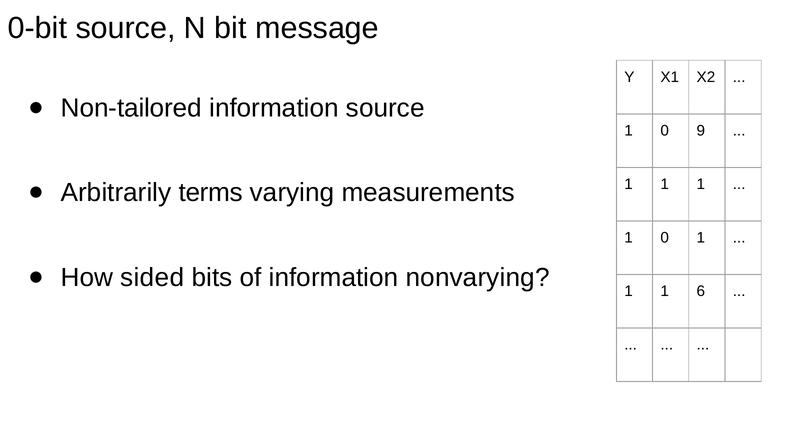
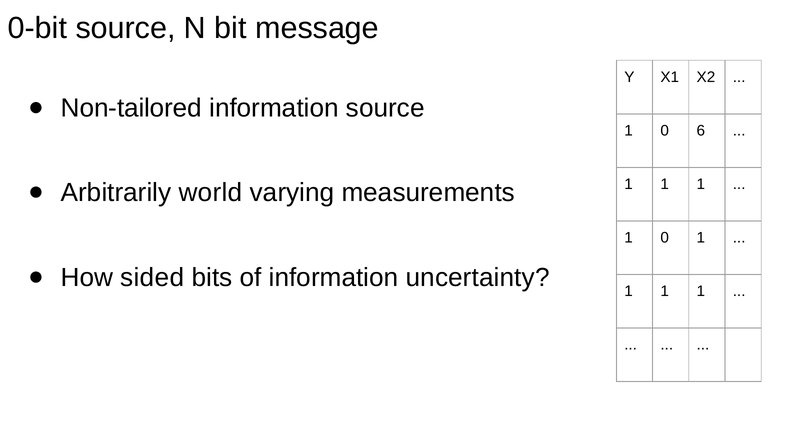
9: 9 -> 6 (701, 131)
terms: terms -> world (211, 193)
nonvarying: nonvarying -> uncertainty (478, 278)
6: 6 -> 1 (701, 291)
